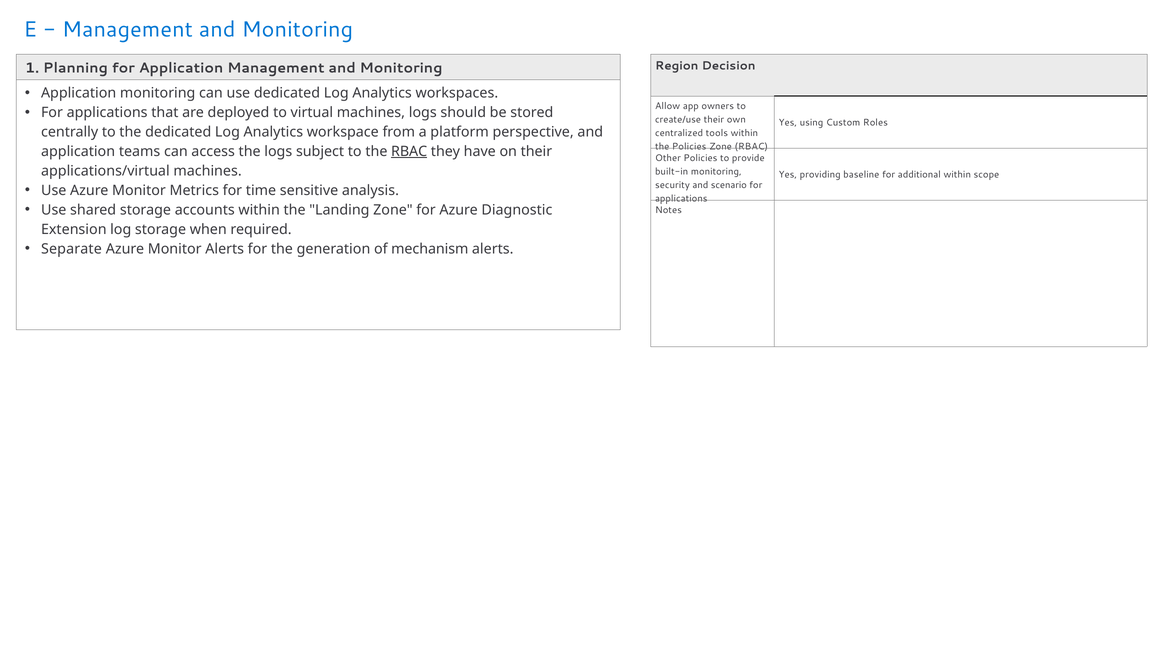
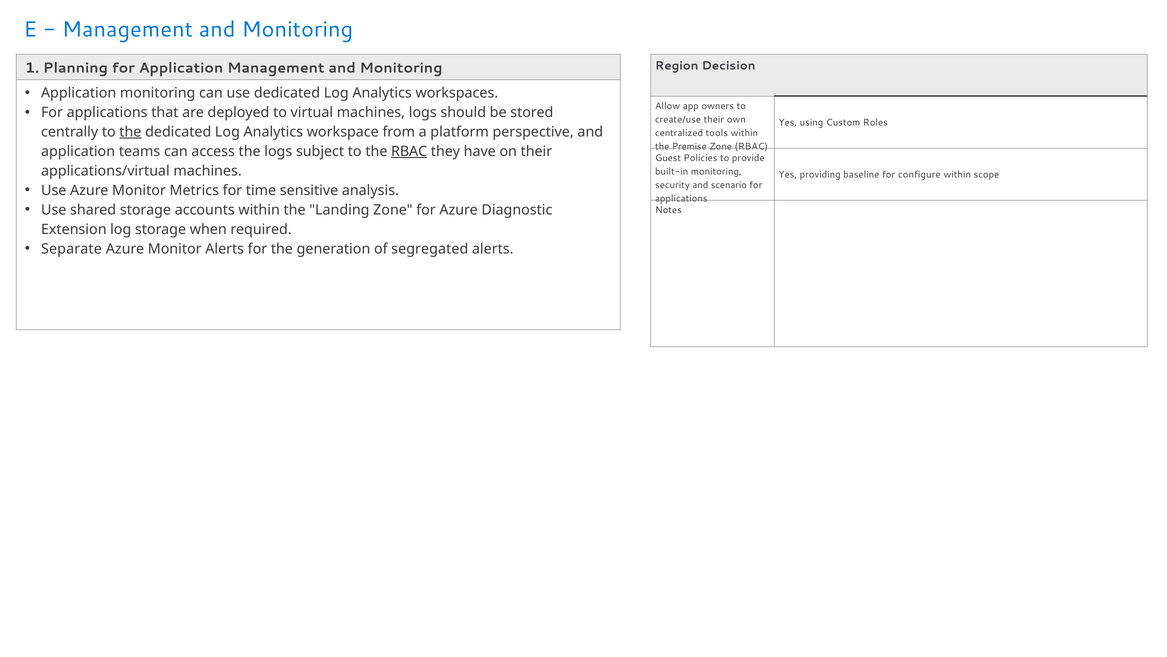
the underline: none -> present (130, 132)
the Policies: Policies -> Premise (689, 147)
Other: Other -> Guest (668, 158)
additional: additional -> configure (919, 174)
mechanism: mechanism -> segregated (430, 249)
